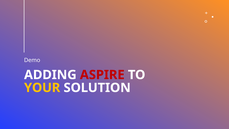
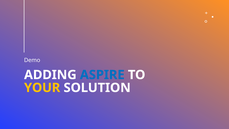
ASPIRE colour: red -> blue (102, 75)
